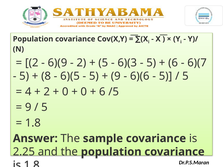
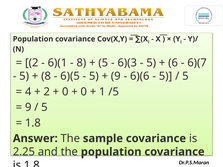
6)(9: 6)(9 -> 6)(1 (57, 63)
2: 2 -> 8 (81, 63)
6: 6 -> 1 (102, 92)
